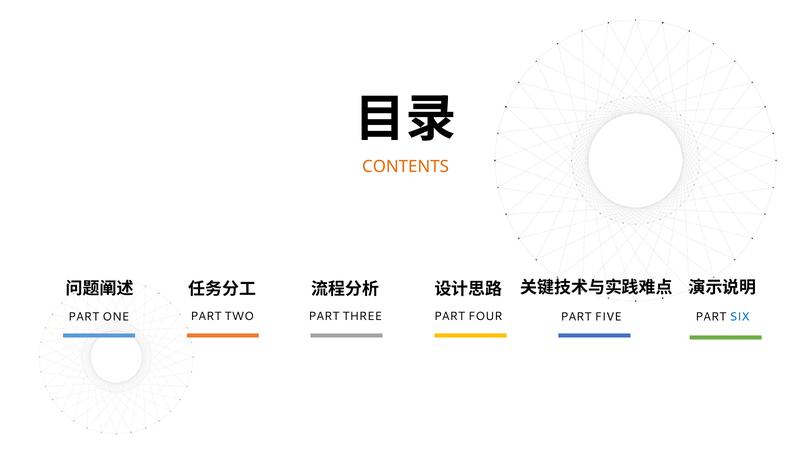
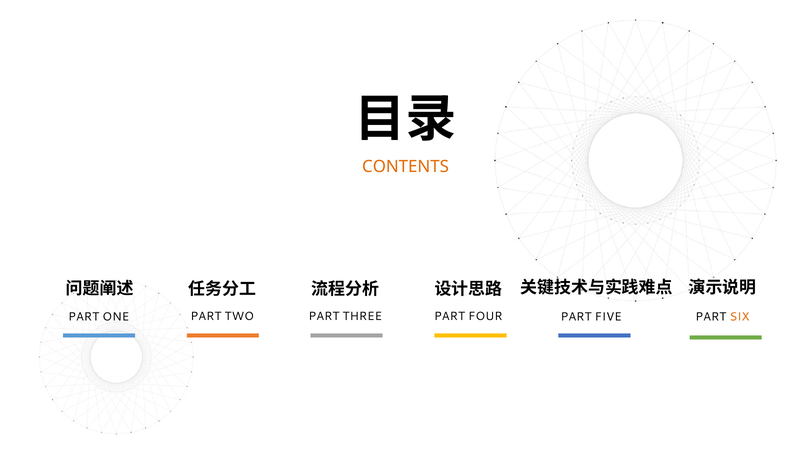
SIX colour: blue -> orange (739, 317)
